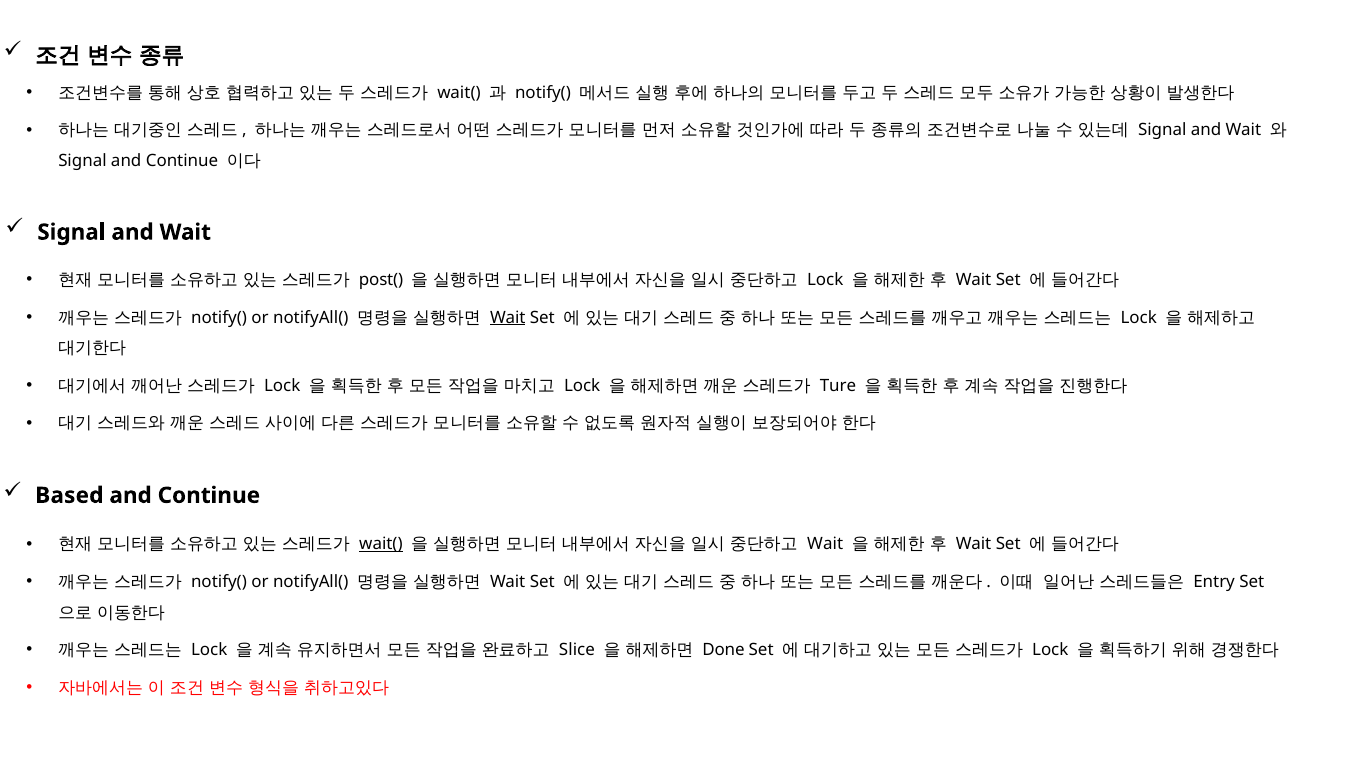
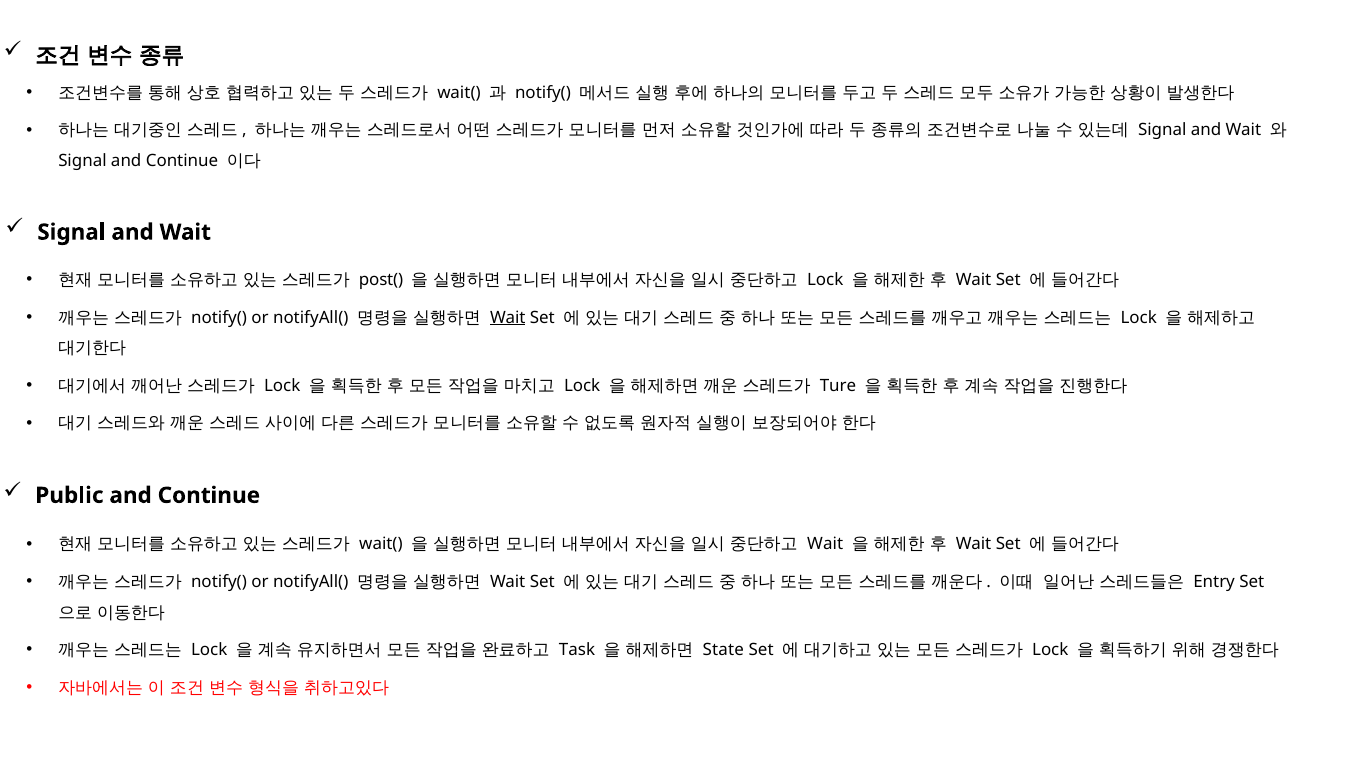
Based: Based -> Public (69, 495)
wait( underline: present -> none (381, 544)
Slice: Slice -> Task (577, 650)
Done: Done -> State (723, 650)
